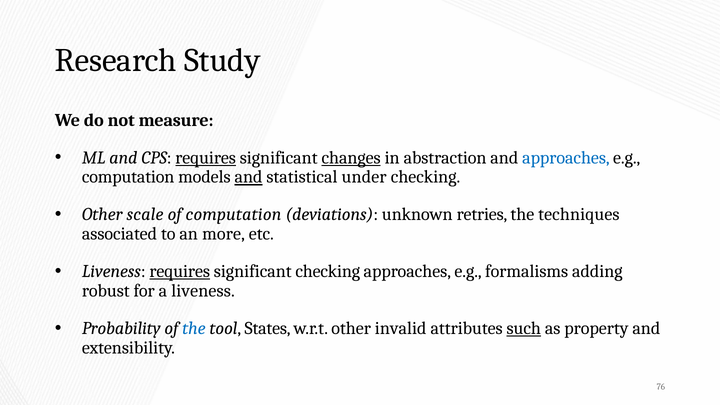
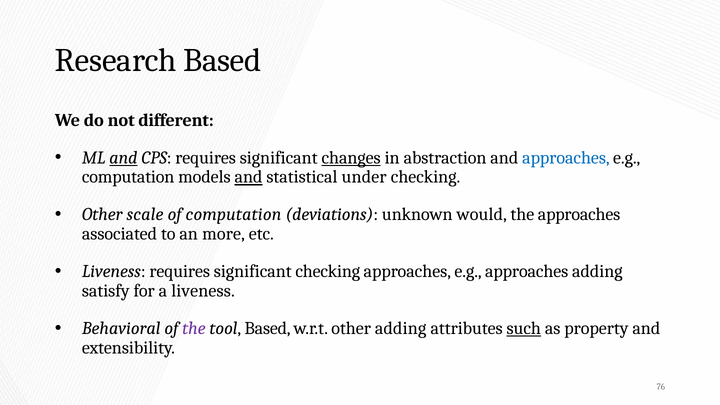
Research Study: Study -> Based (222, 60)
measure: measure -> different (176, 120)
and underline: none -> present (123, 158)
requires underline: present -> none (206, 158)
retries: retries -> would (482, 214)
the techniques: techniques -> approaches (579, 214)
requires underline: present -> none (180, 271)
e.g formalisms: formalisms -> approaches (527, 271)
robust: robust -> satisfy (106, 291)
Probability: Probability -> Behavioral (121, 328)
the colour: blue -> purple (194, 328)
tool States: States -> Based (268, 328)
other invalid: invalid -> adding (401, 328)
